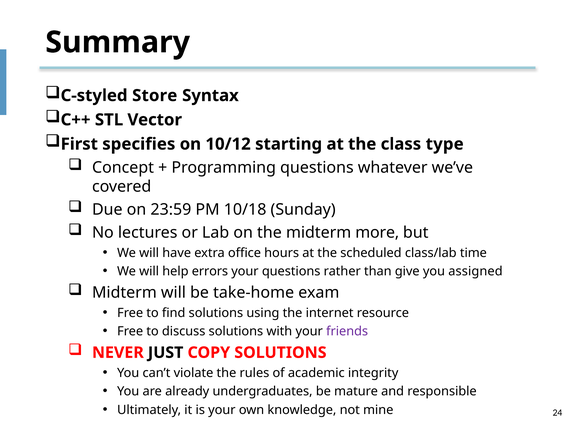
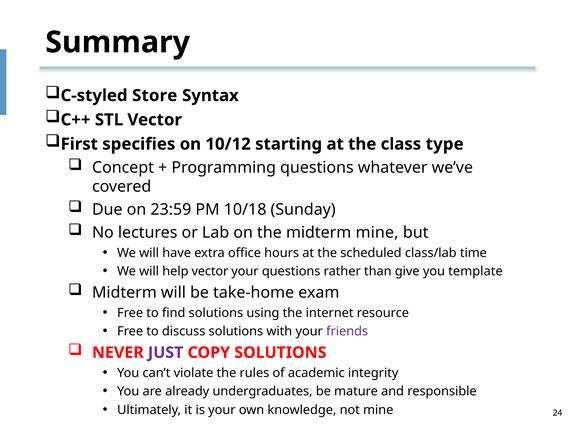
midterm more: more -> mine (377, 233)
help errors: errors -> vector (210, 271)
assigned: assigned -> template (476, 271)
JUST colour: black -> purple (166, 353)
